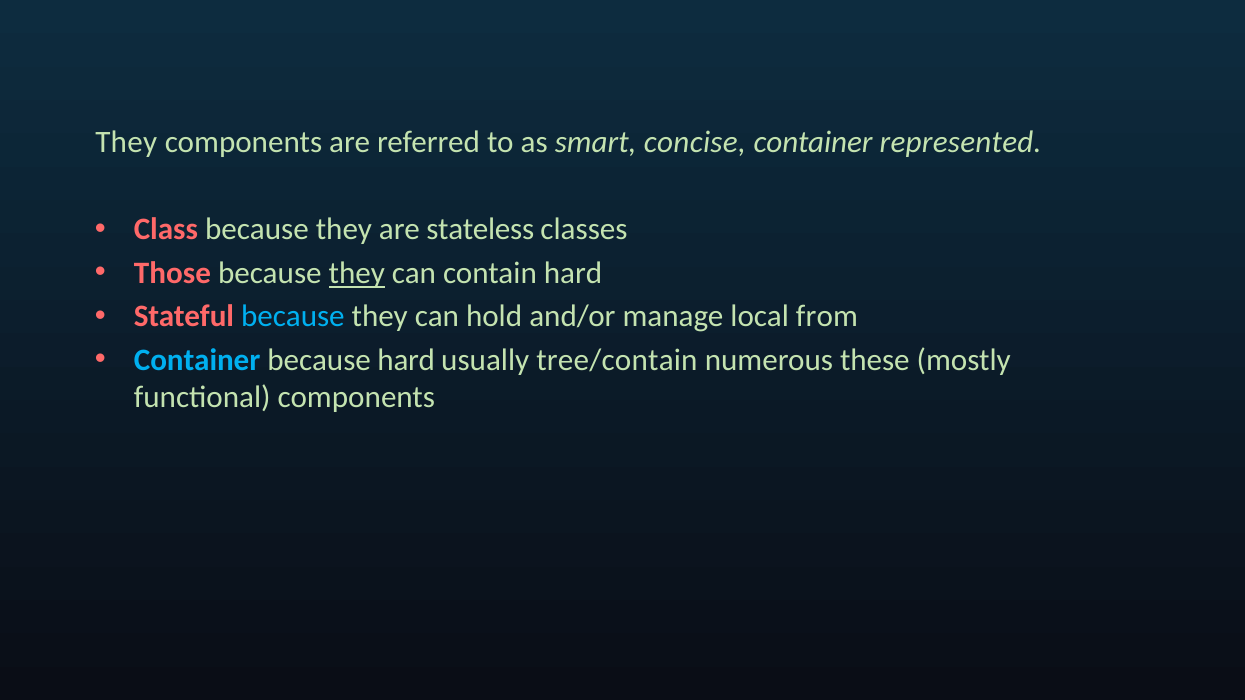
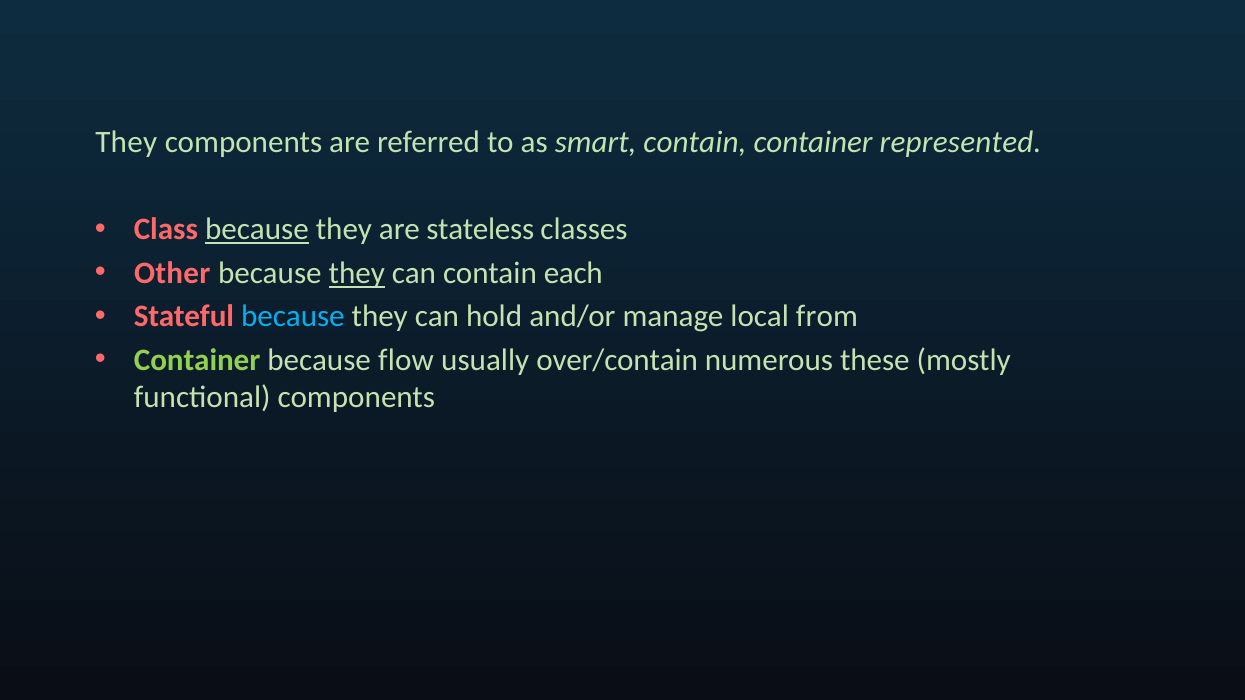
smart concise: concise -> contain (695, 143)
because underline: none -> present (257, 230)
Those: Those -> Other (172, 273)
contain hard: hard -> each (573, 273)
Container colour: light blue -> light green (197, 360)
because hard: hard -> flow (406, 360)
tree/contain: tree/contain -> over/contain (617, 360)
